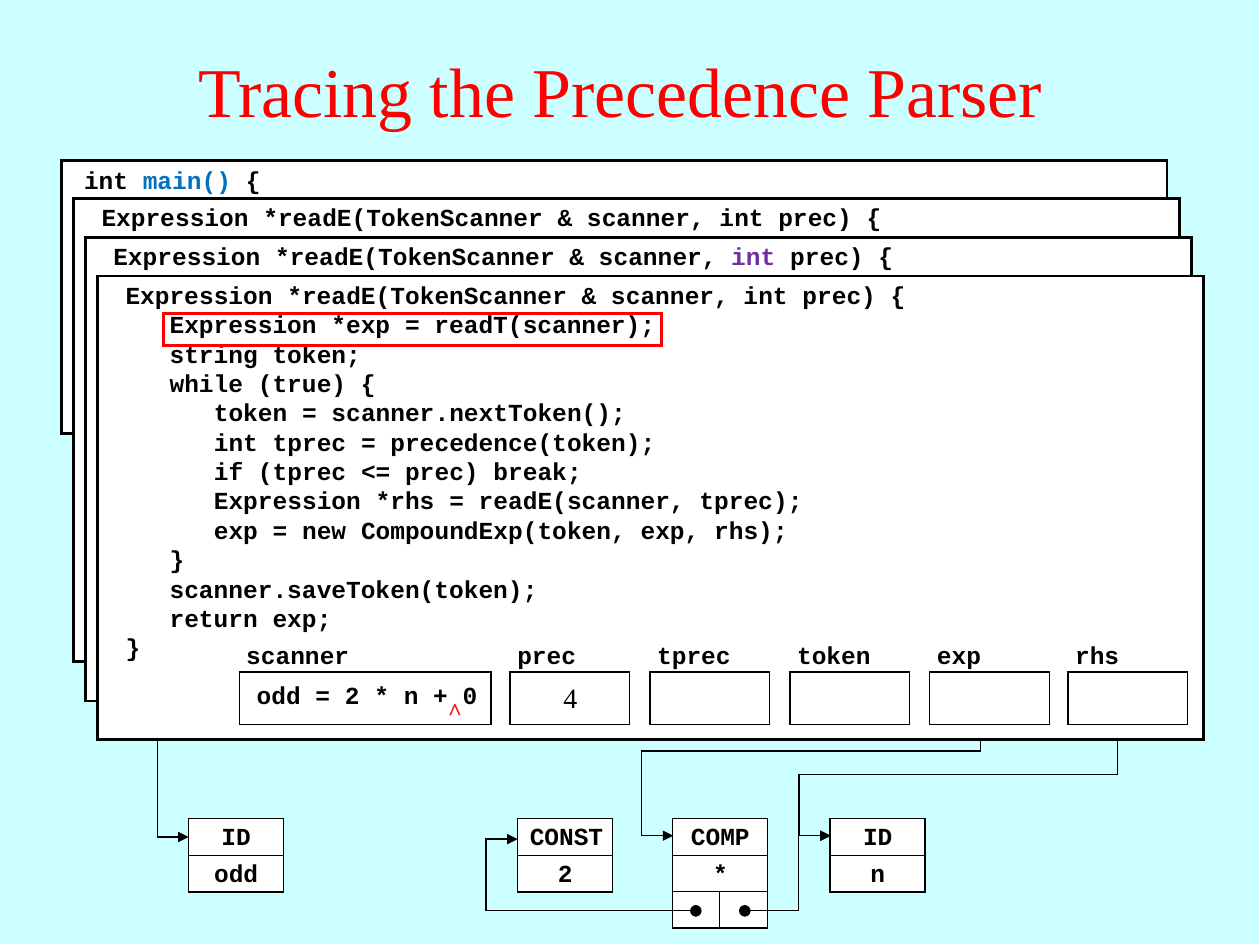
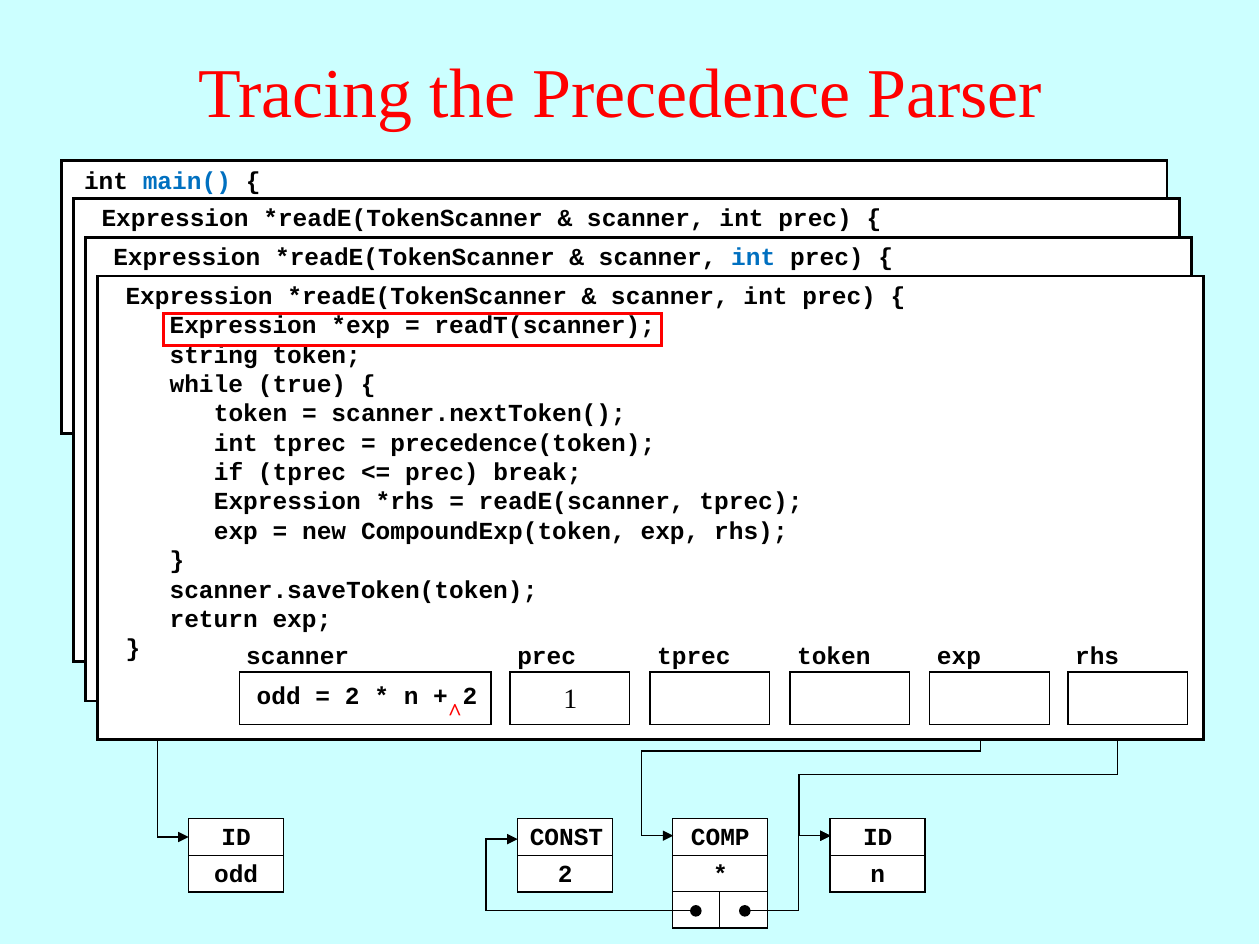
int colour: purple -> blue (753, 258)
0: 0 -> 2 (470, 697)
4: 4 -> 1 (570, 699)
